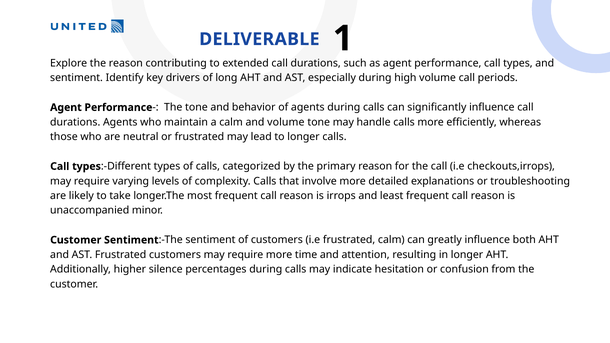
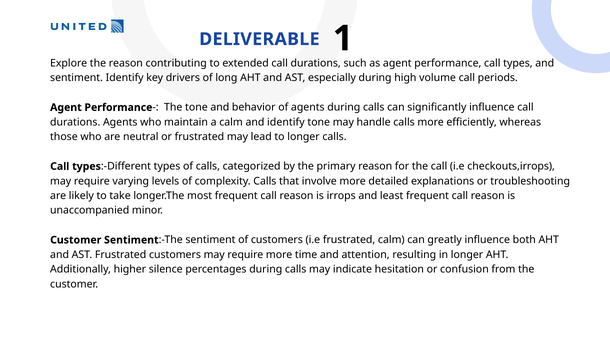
and volume: volume -> identify (286, 122)
